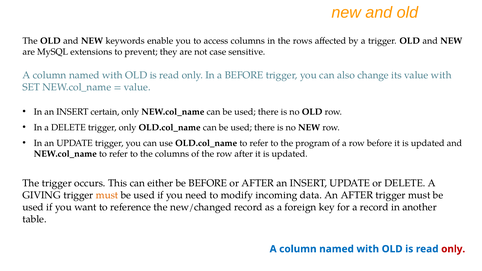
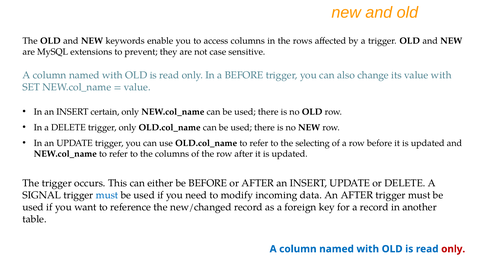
program: program -> selecting (313, 143)
GIVING: GIVING -> SIGNAL (42, 195)
must colour: orange -> blue (107, 195)
